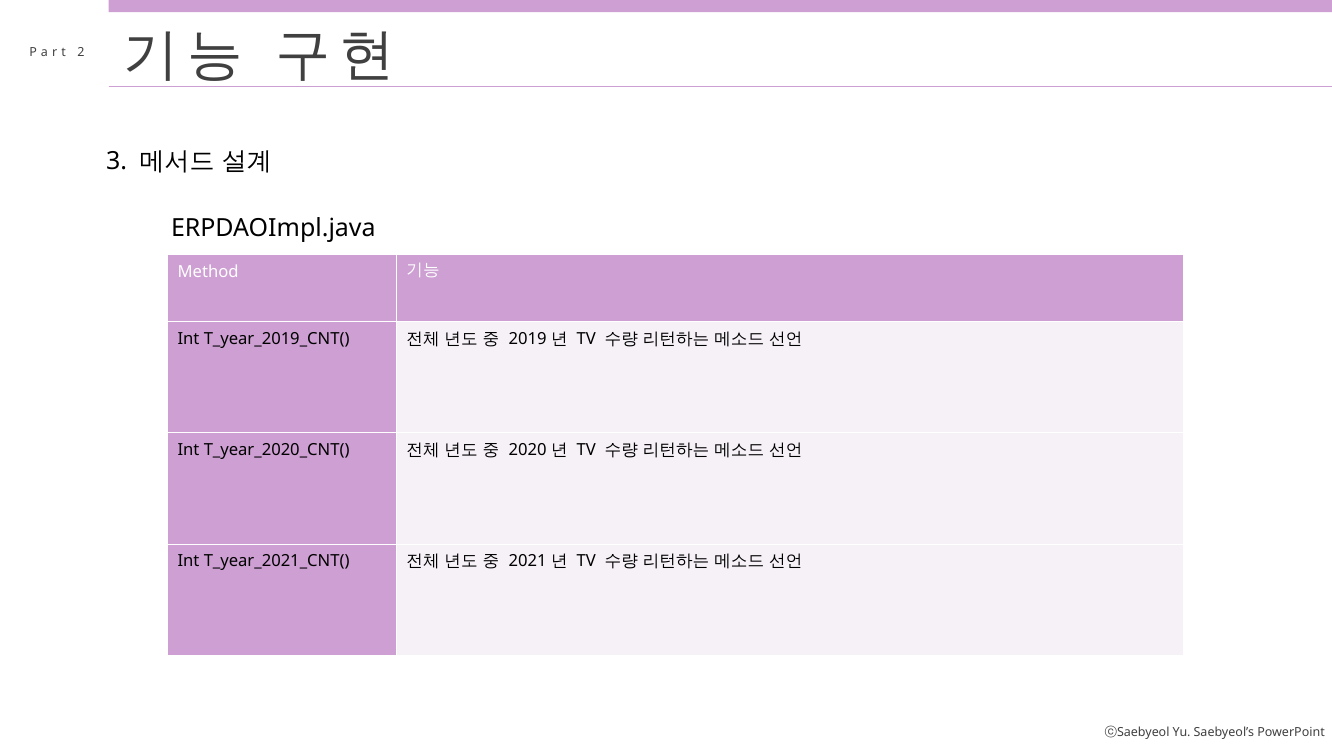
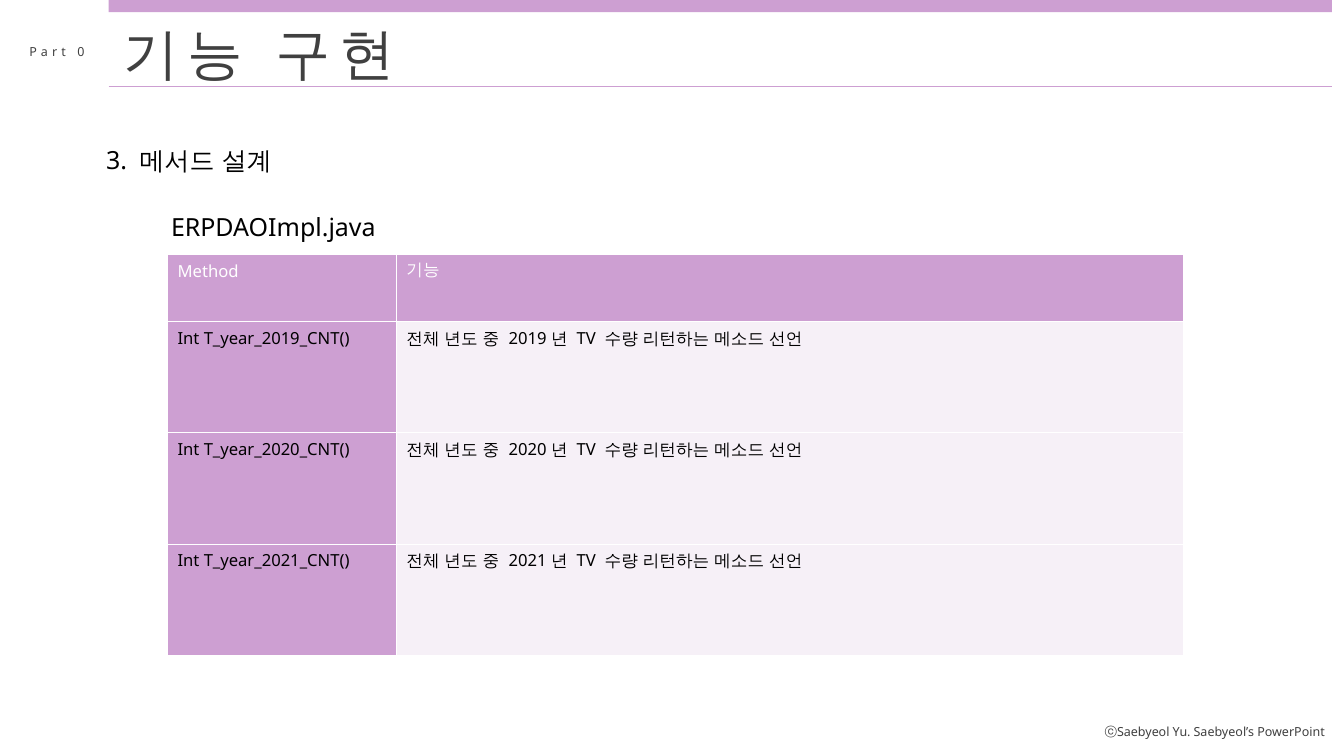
2: 2 -> 0 (81, 53)
